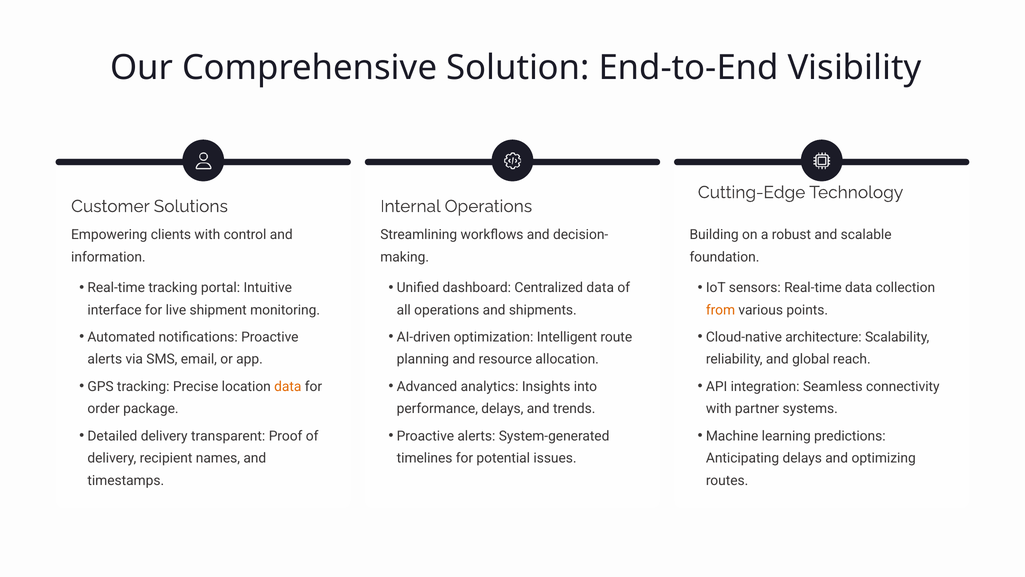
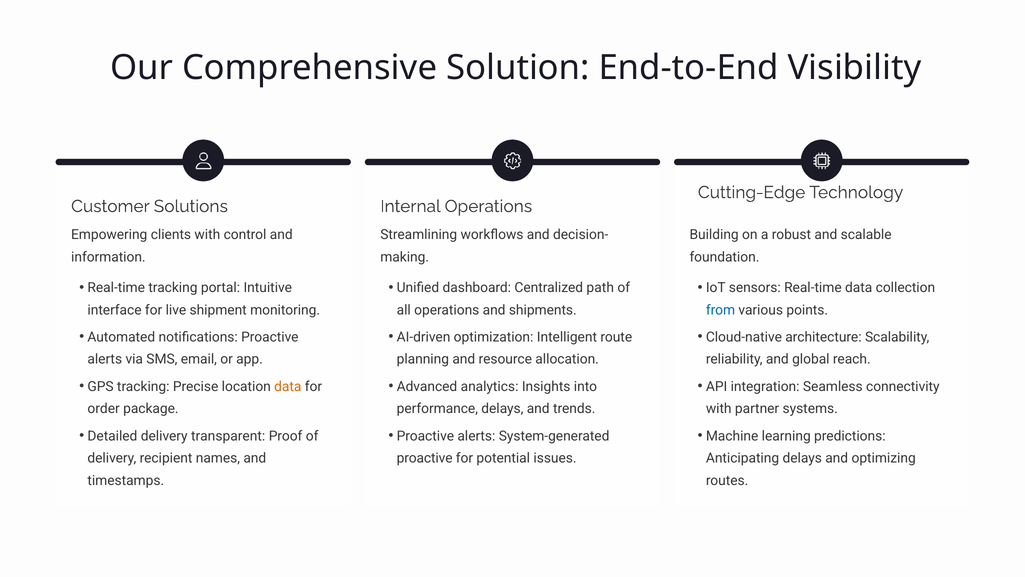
Centralized data: data -> path (600, 288)
from colour: orange -> blue (721, 310)
timelines: timelines -> proactive (425, 458)
